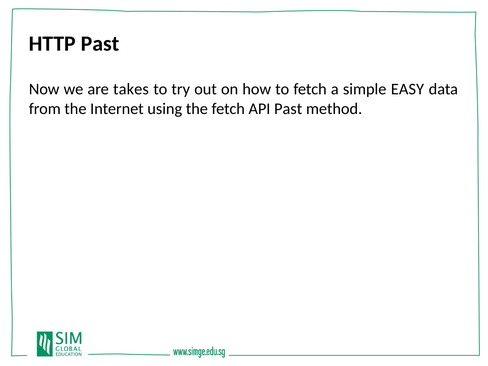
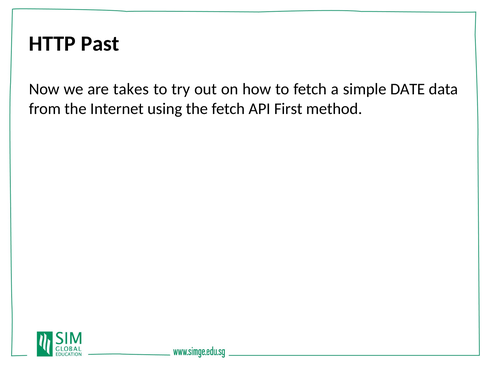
EASY: EASY -> DATE (408, 89)
API Past: Past -> First (288, 109)
